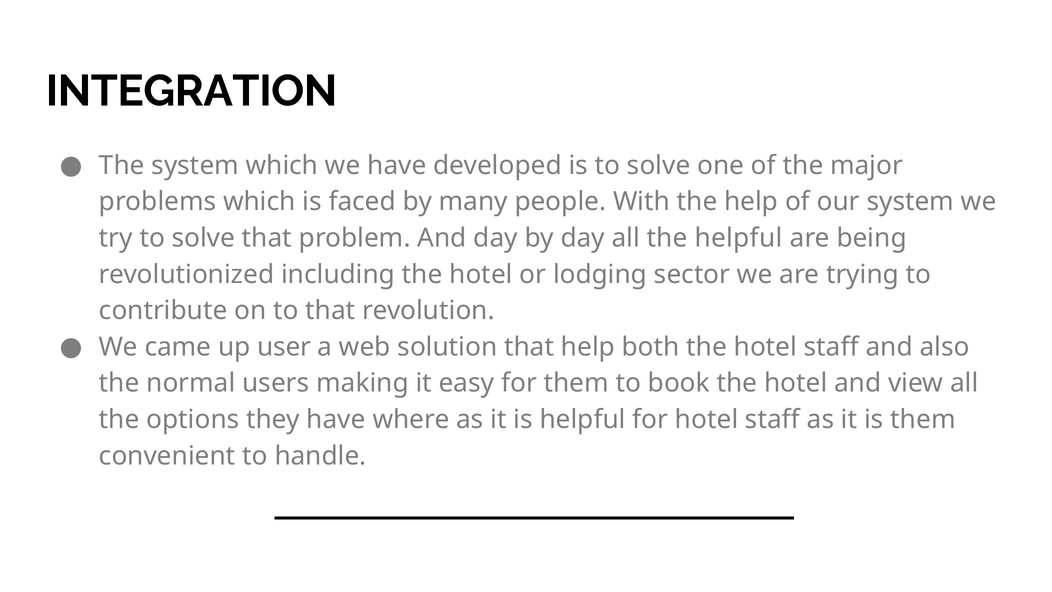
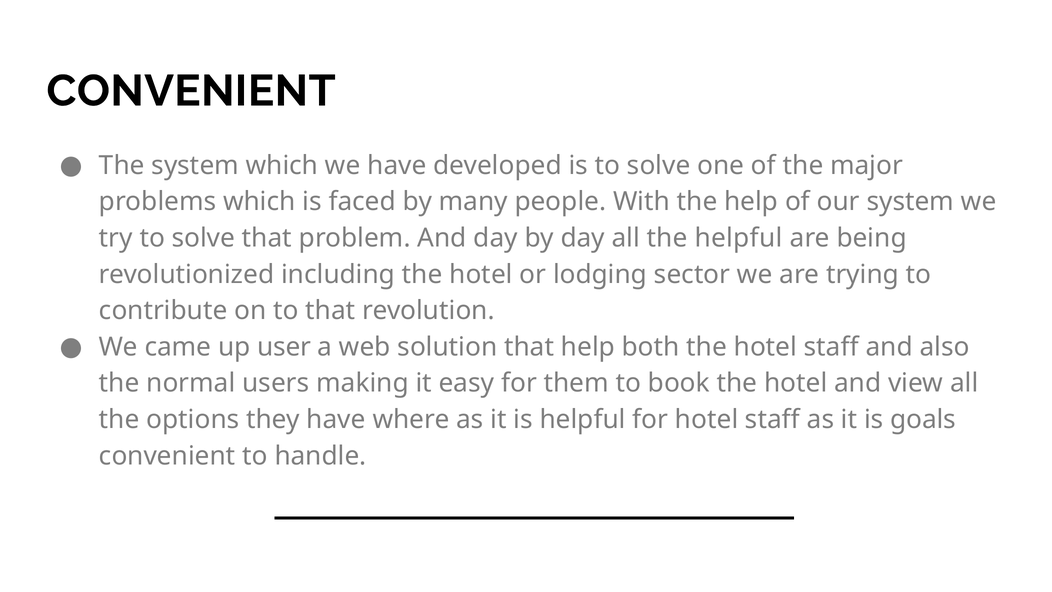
INTEGRATION: INTEGRATION -> CONVENIENT (191, 91)
is them: them -> goals (923, 419)
